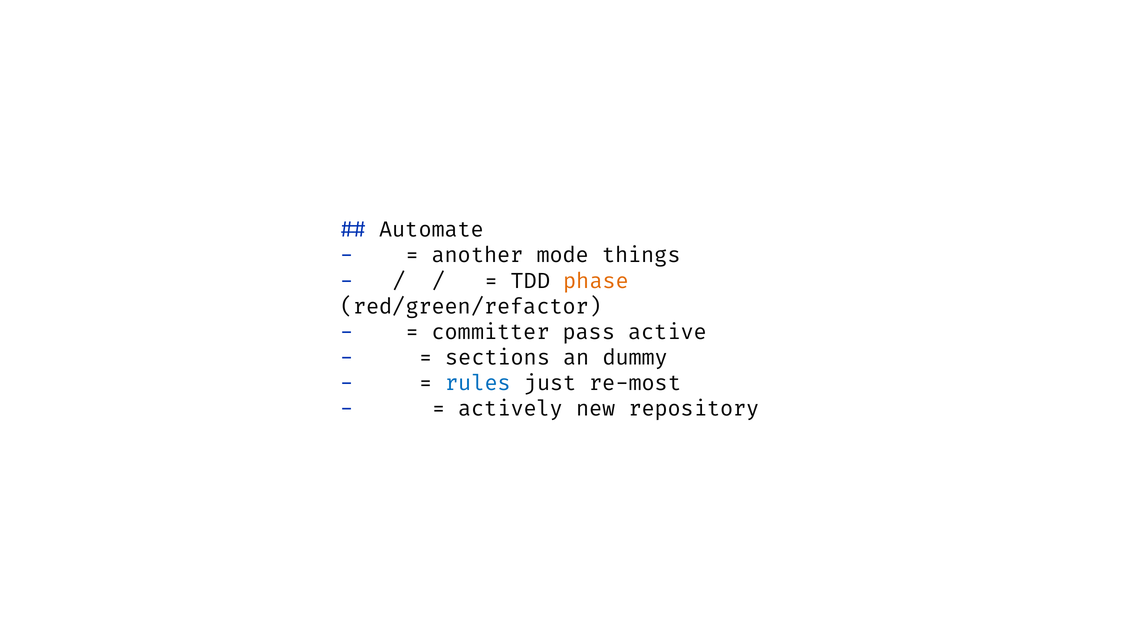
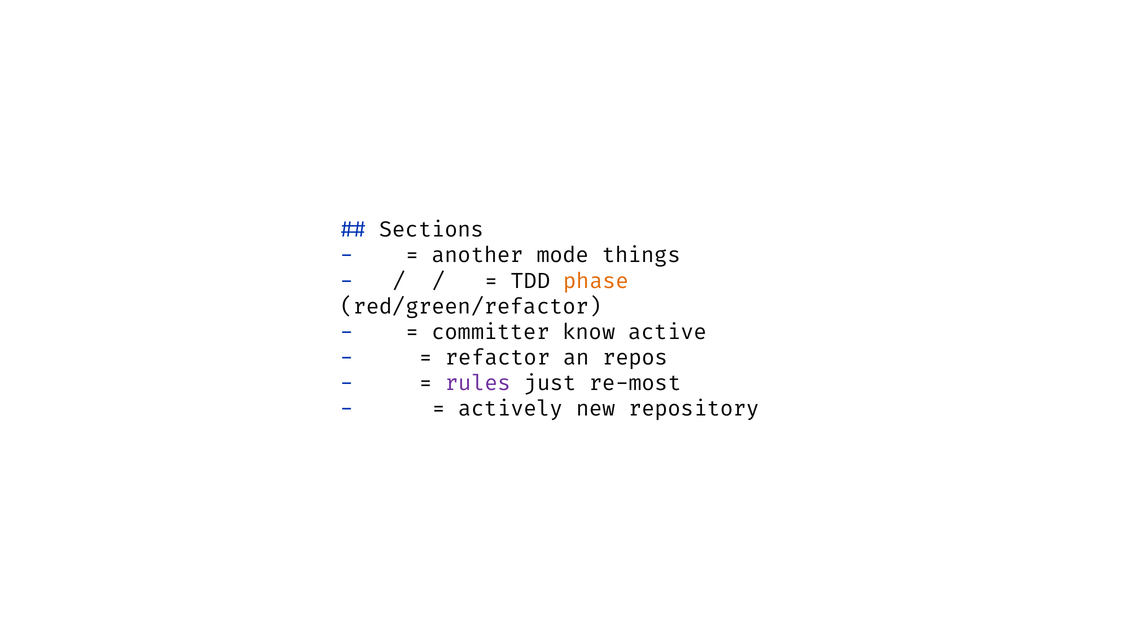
Automate: Automate -> Sections (432, 230)
pass: pass -> know (589, 332)
sections: sections -> refactor (498, 358)
dummy: dummy -> repos (635, 358)
rules colour: blue -> purple (478, 383)
